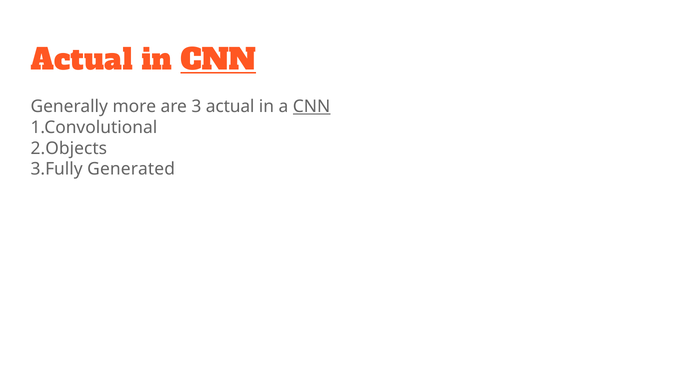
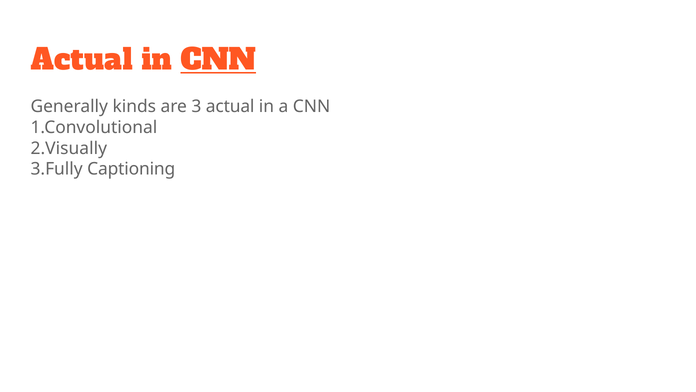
more: more -> kinds (134, 106)
CNN underline: present -> none (312, 106)
2.Objects: 2.Objects -> 2.Visually (69, 148)
Generated: Generated -> Captioning (131, 169)
